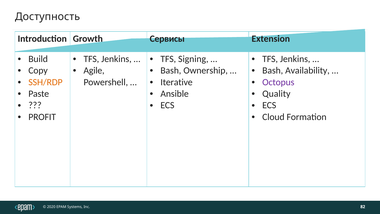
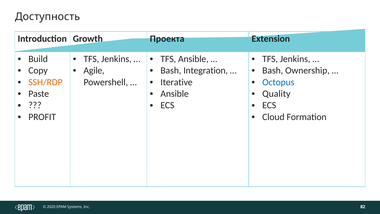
Сервисы: Сервисы -> Проекта (167, 39)
TFS Signing: Signing -> Ansible (193, 59)
Ownership: Ownership -> Integration (206, 70)
Availability: Availability -> Ownership (307, 70)
Octopus colour: purple -> blue (278, 82)
